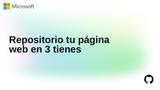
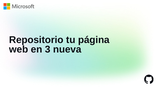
tienes: tienes -> nueva (67, 49)
